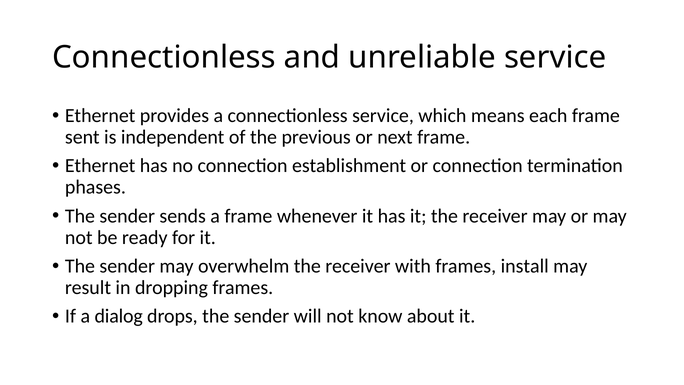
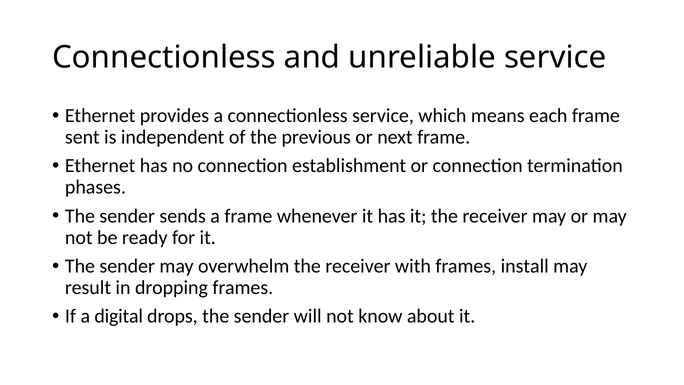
dialog: dialog -> digital (119, 316)
